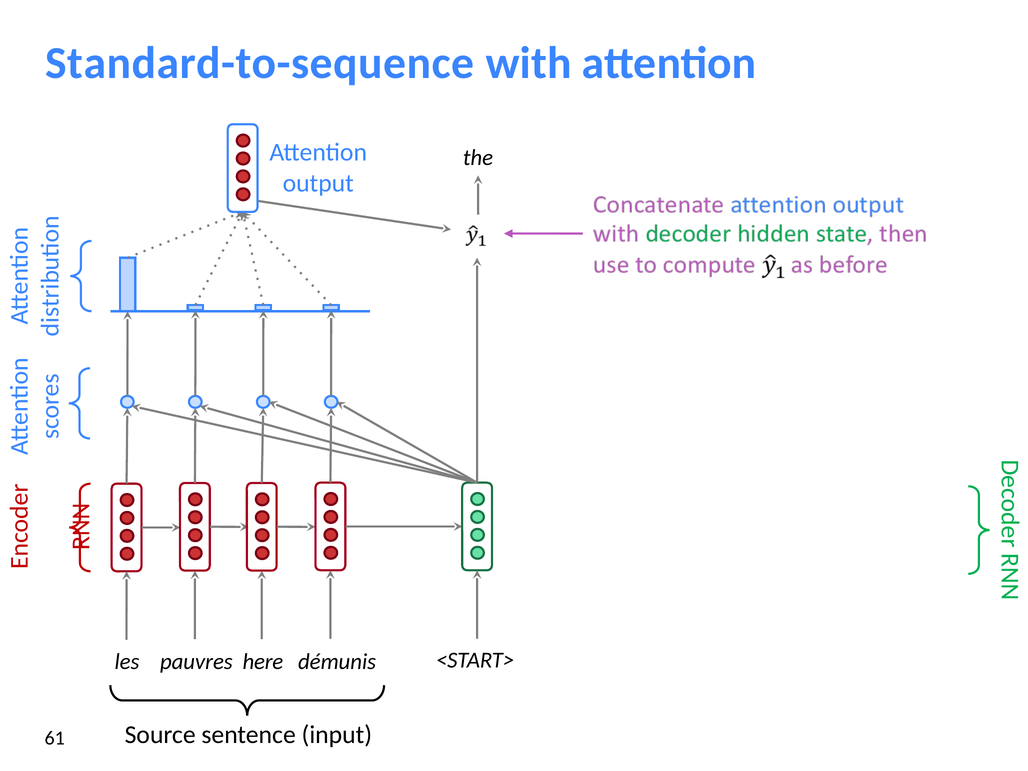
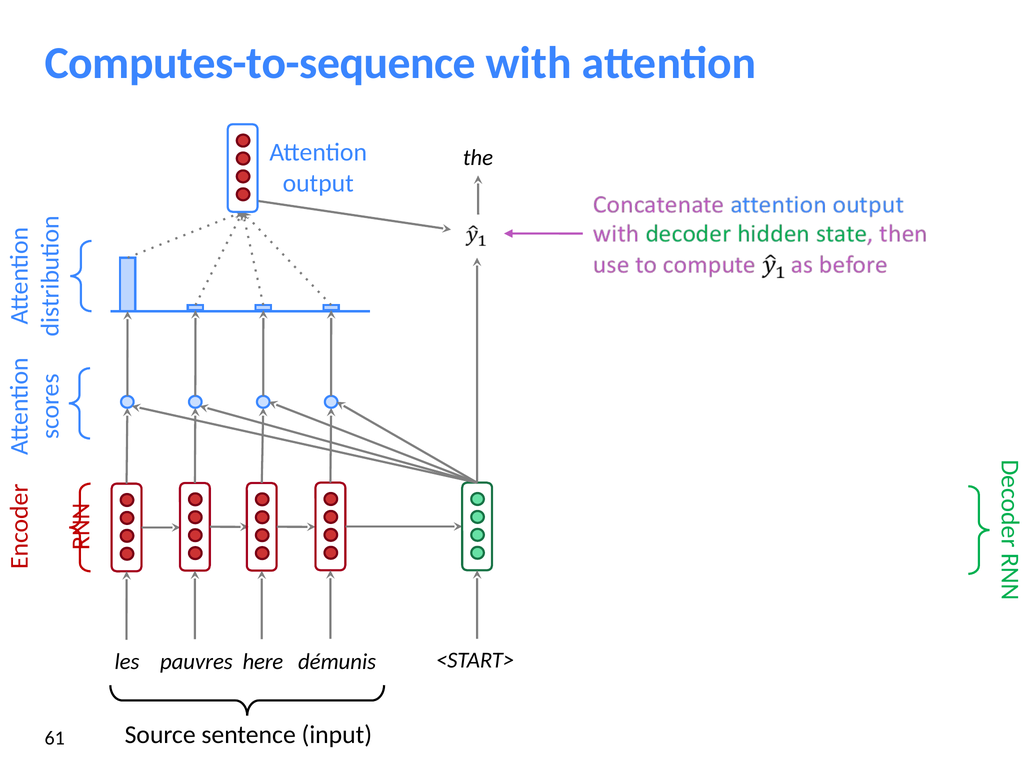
Standard-to-sequence: Standard-to-sequence -> Computes-to-sequence (260, 63)
